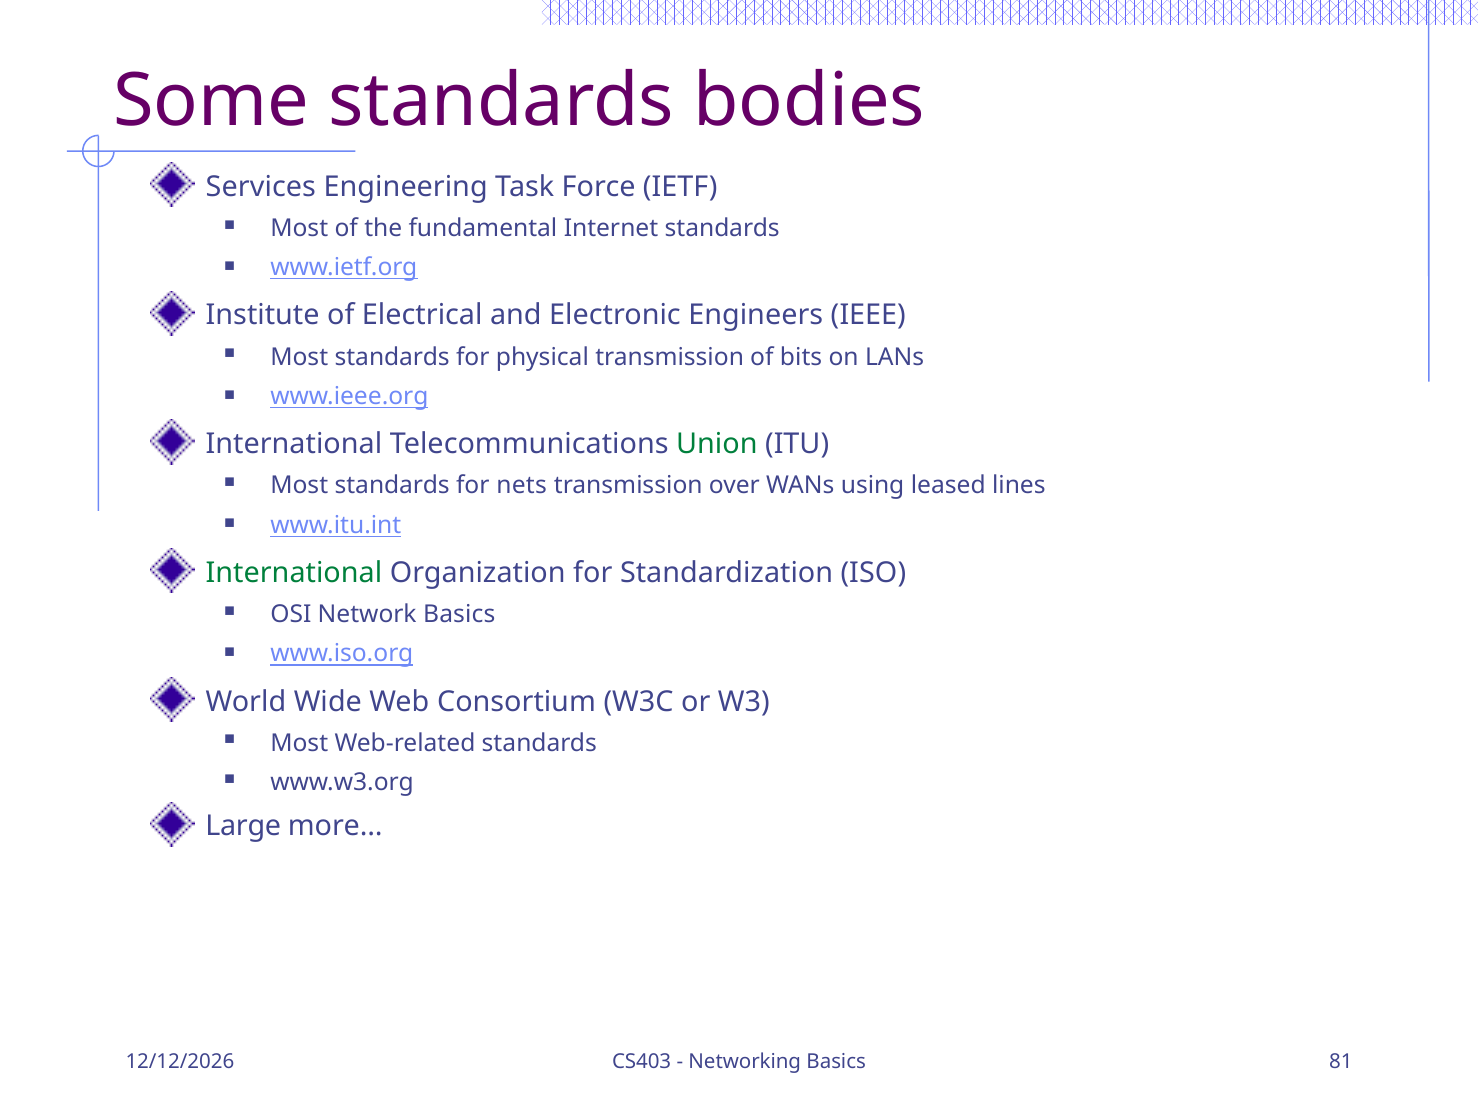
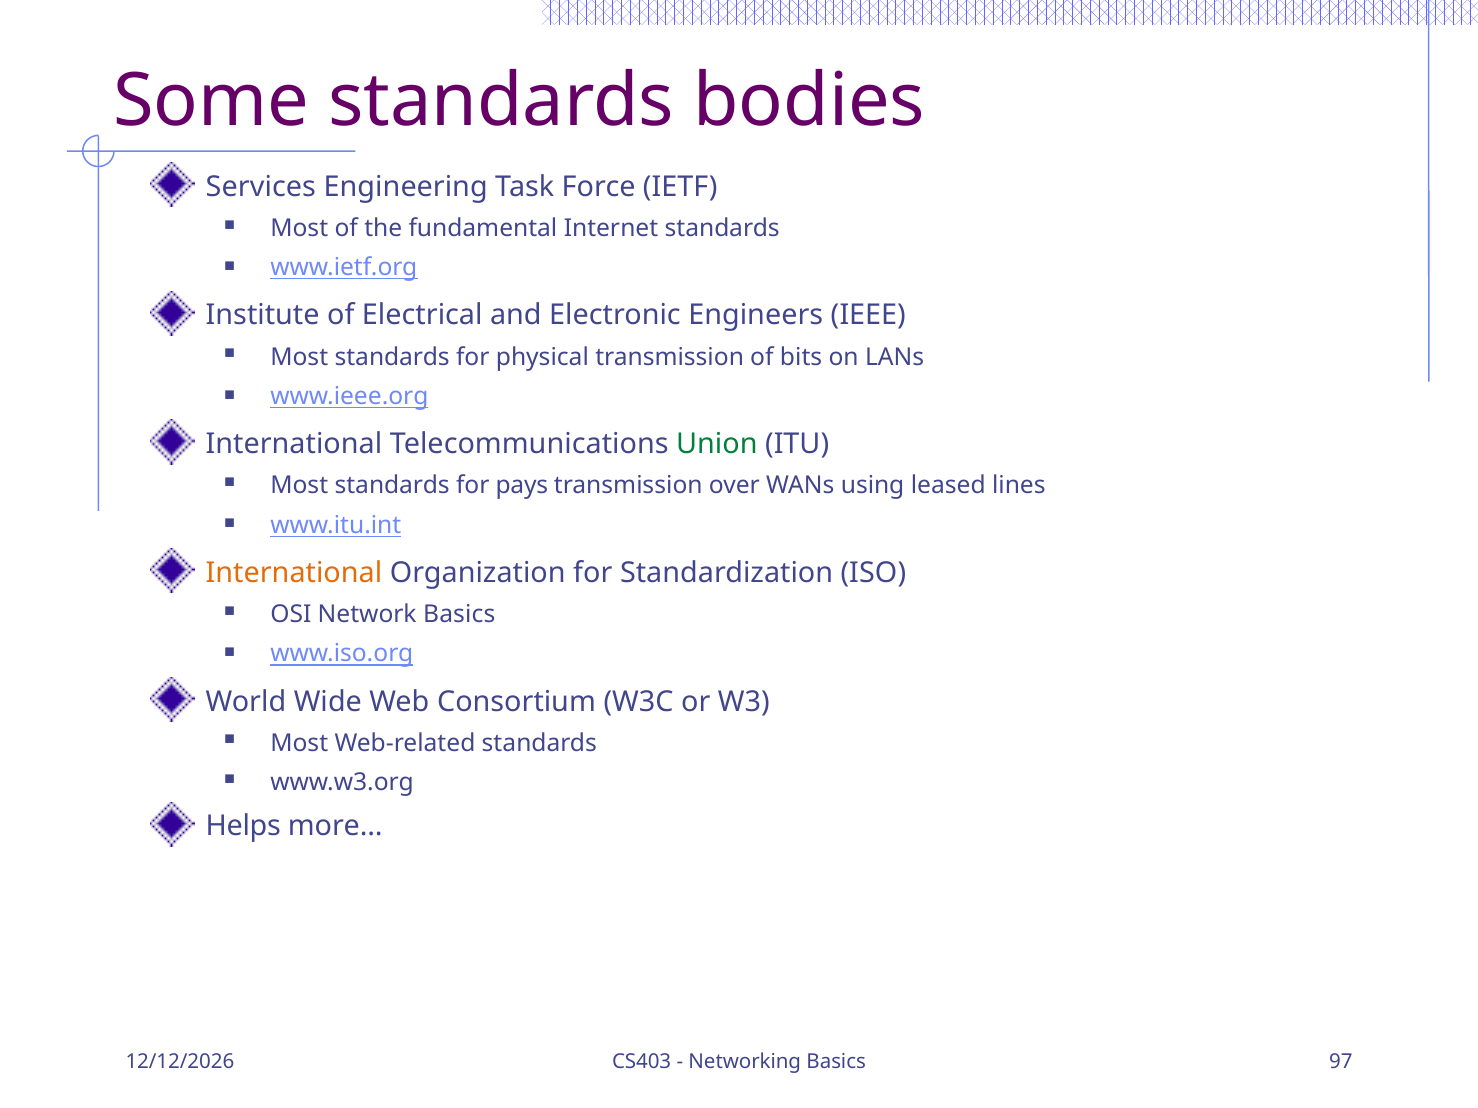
nets: nets -> pays (522, 486)
International colour: green -> orange (294, 573)
Large: Large -> Helps (243, 827)
81: 81 -> 97 (1341, 1062)
